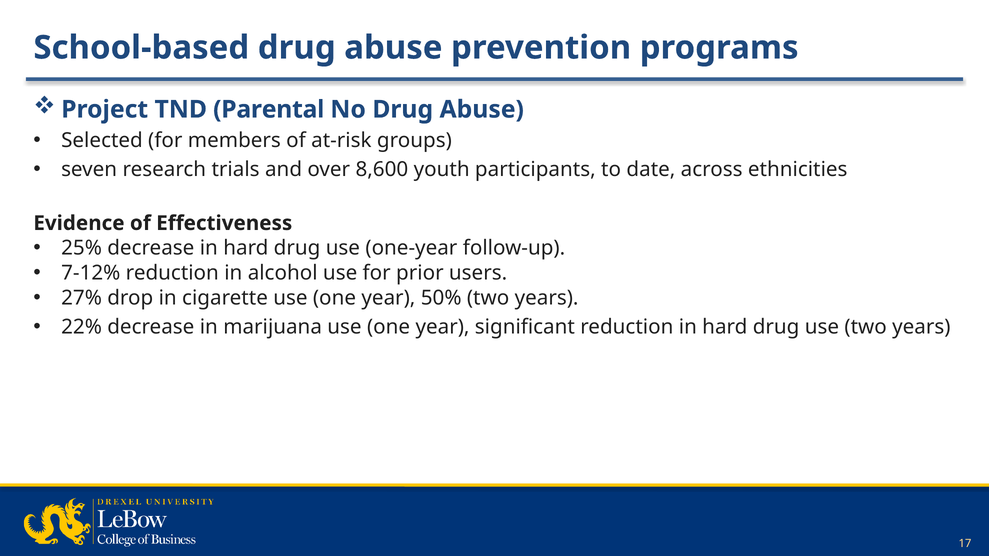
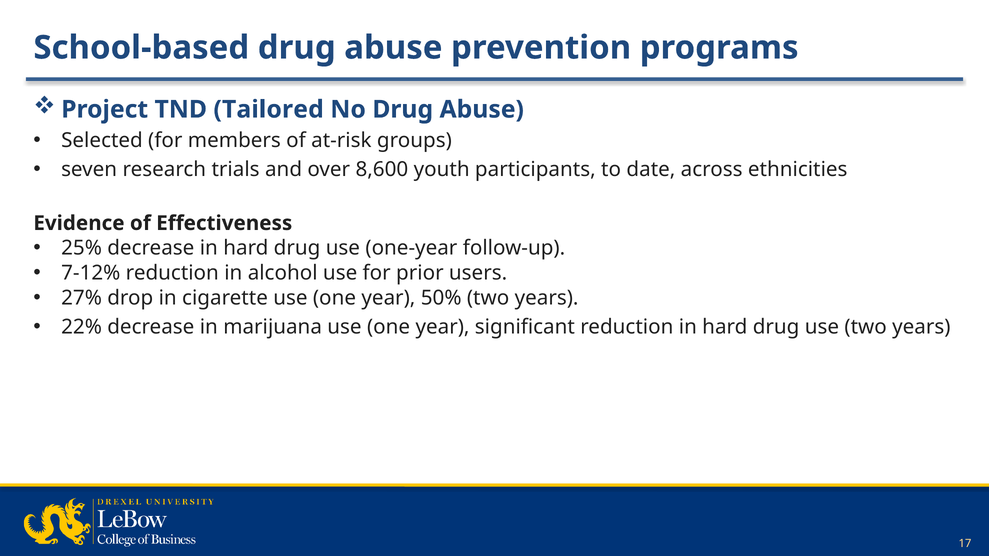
Parental: Parental -> Tailored (269, 110)
